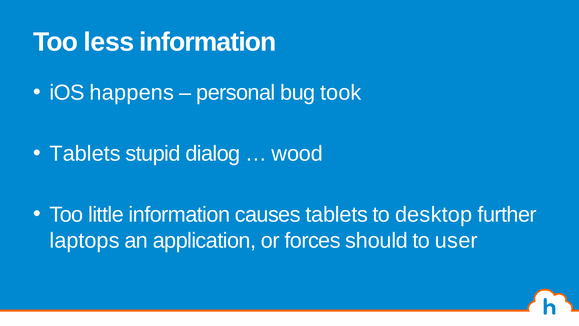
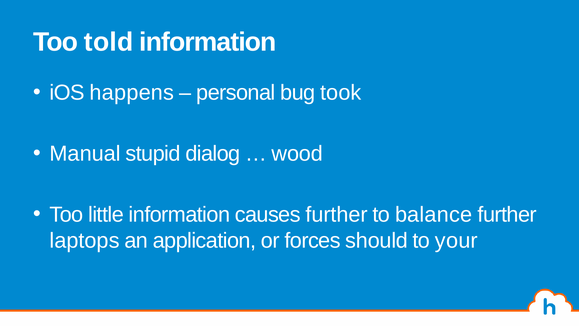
less: less -> told (109, 42)
Tablets: Tablets -> Manual (85, 154)
causes tablets: tablets -> further (337, 214)
desktop: desktop -> balance (434, 214)
user: user -> your (456, 240)
